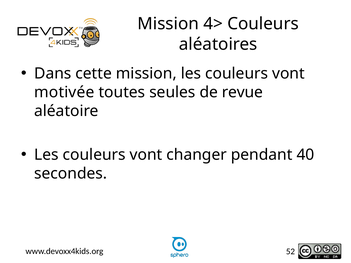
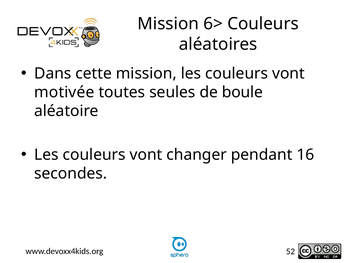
4>: 4> -> 6> (213, 24)
revue: revue -> boule (242, 92)
40: 40 -> 16 (305, 155)
